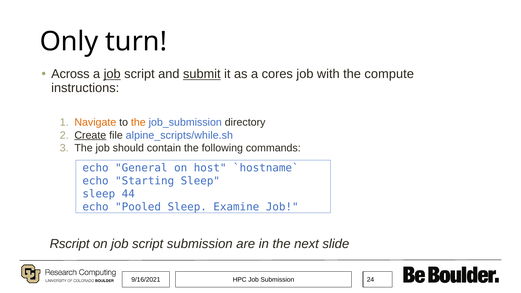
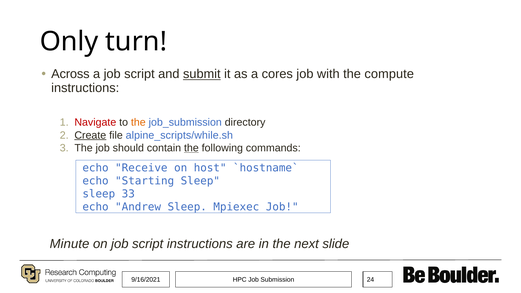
job underline: present -> none (112, 74)
Navigate colour: orange -> red (95, 122)
the underline: none -> present (191, 148)
General: General -> Receive (141, 168)
44: 44 -> 33 (128, 194)
Pooled: Pooled -> Andrew (138, 207)
Examine: Examine -> Mpiexec (236, 207)
Rscript: Rscript -> Minute (70, 244)
script submission: submission -> instructions (200, 244)
